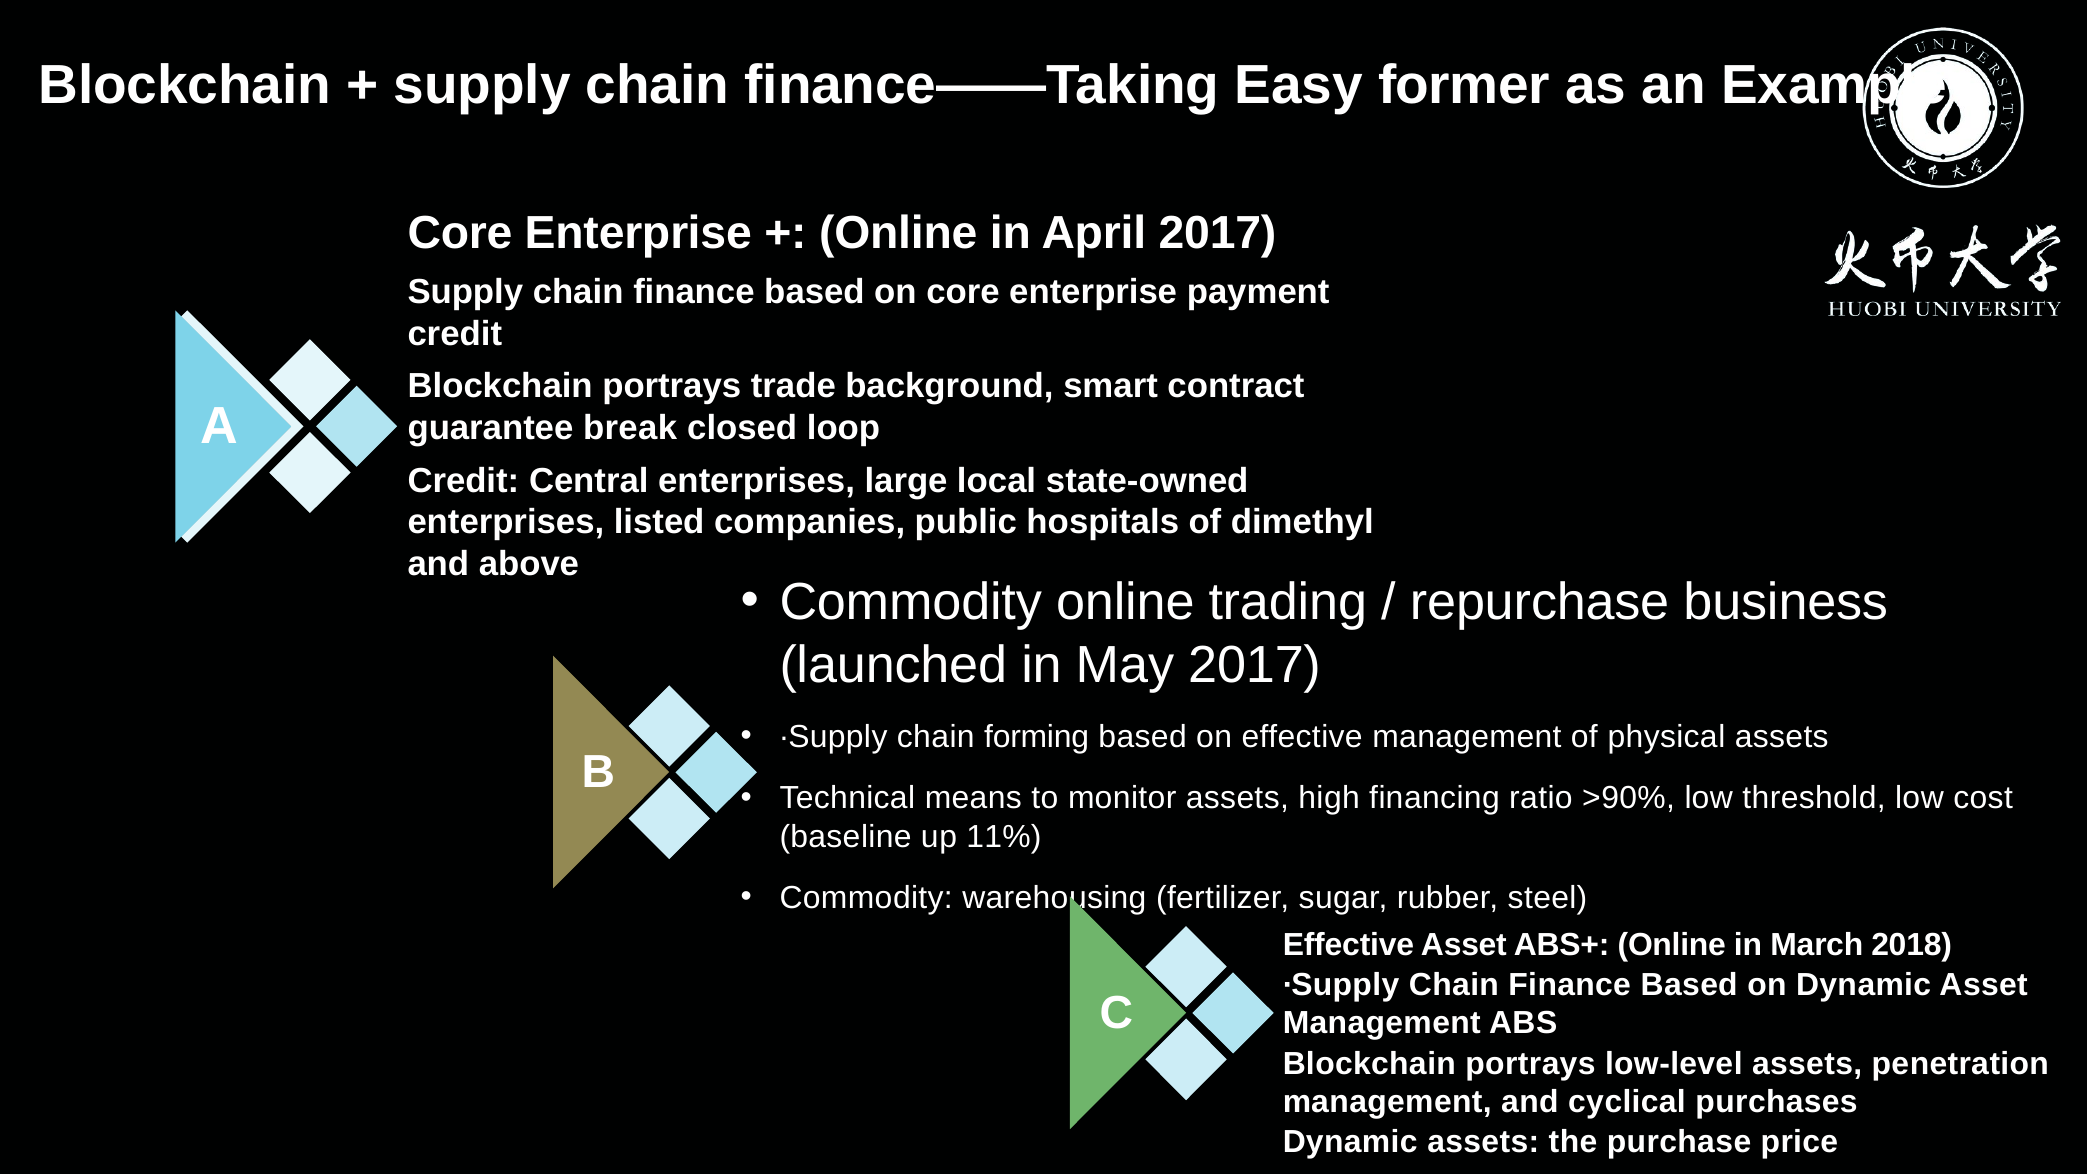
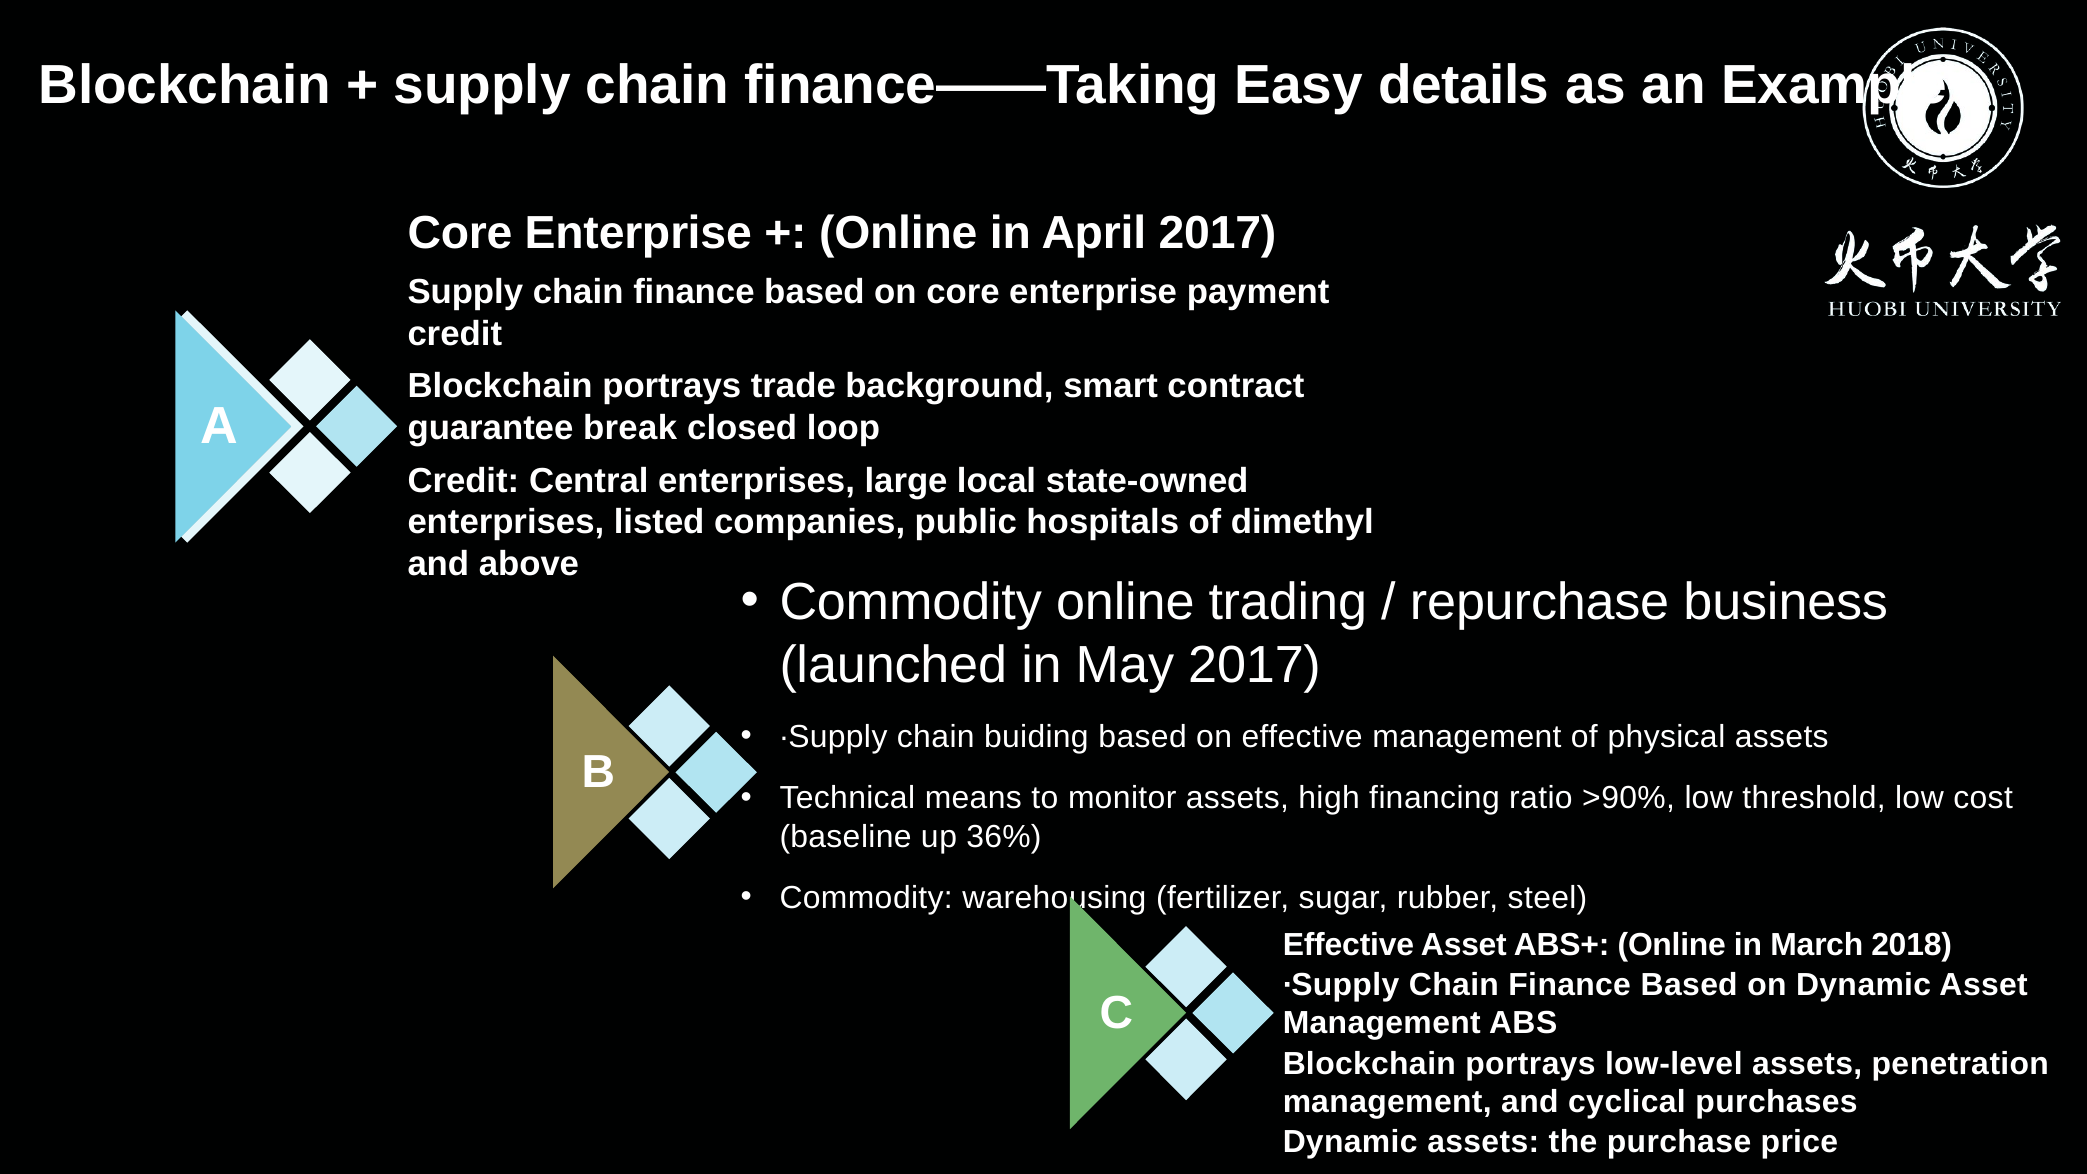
former: former -> details (1464, 85)
forming: forming -> buiding (1036, 737)
11%: 11% -> 36% (1004, 837)
